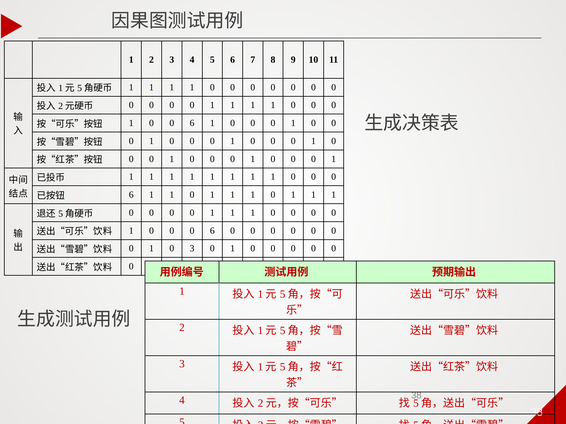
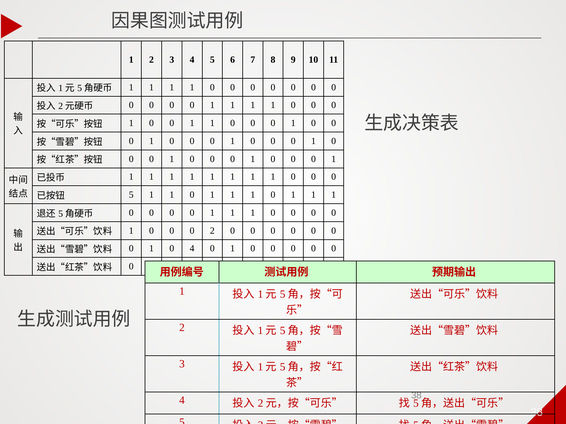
1 0 0 6: 6 -> 1 (192, 123)
6: 6 -> 5 (131, 195)
0 0 0 6: 6 -> 2 (212, 231)
0 3: 3 -> 4 (192, 249)
